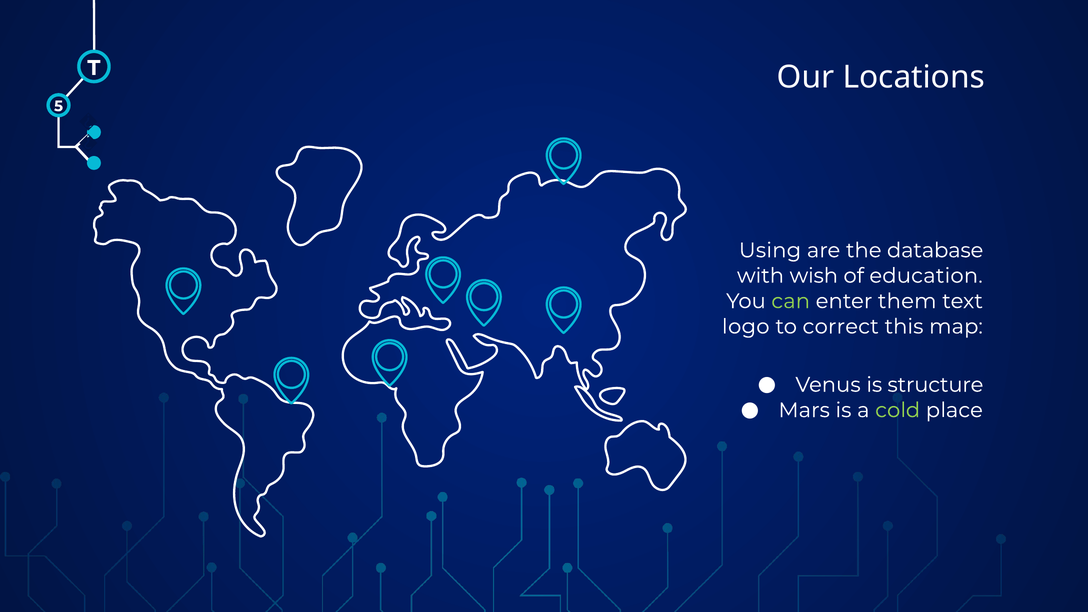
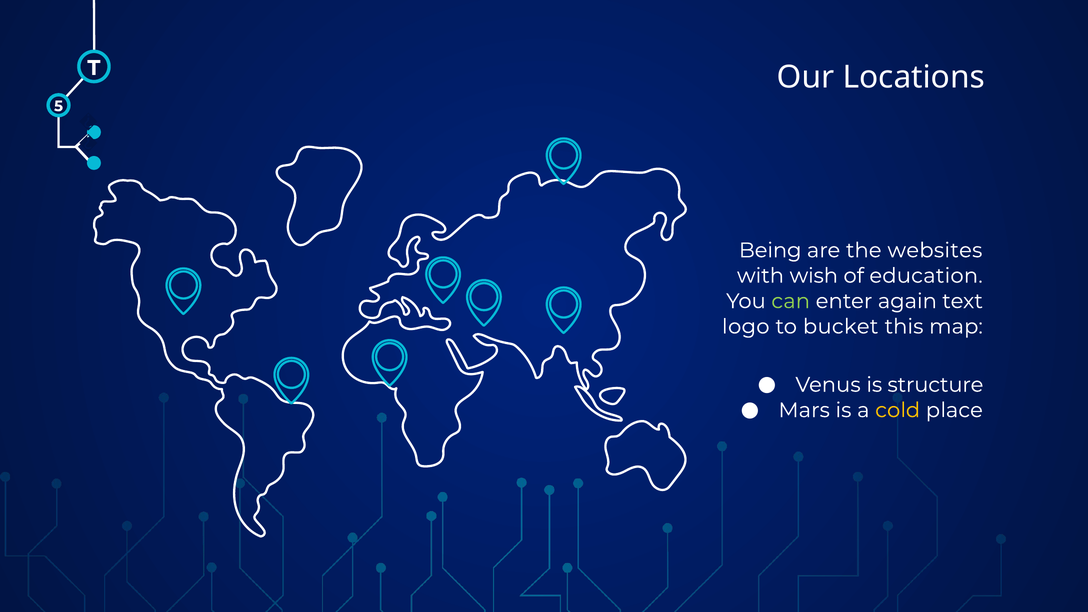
Using: Using -> Being (770, 250)
database: database -> websites (935, 250)
them: them -> again (907, 301)
correct: correct -> bucket (841, 327)
cold colour: light green -> yellow (898, 410)
